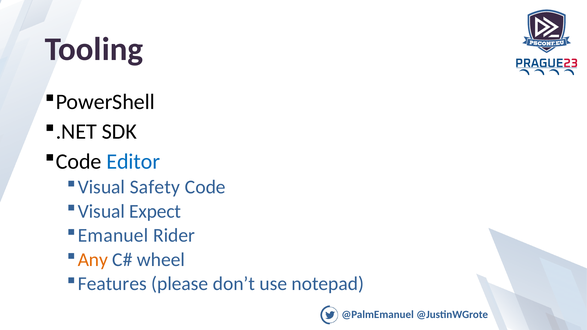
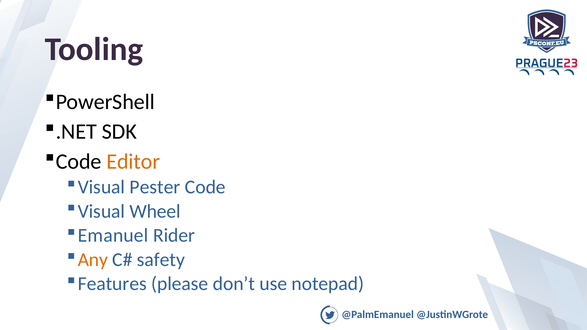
Editor colour: blue -> orange (133, 162)
Safety: Safety -> Pester (155, 187)
Expect: Expect -> Wheel (155, 211)
wheel: wheel -> safety (161, 260)
